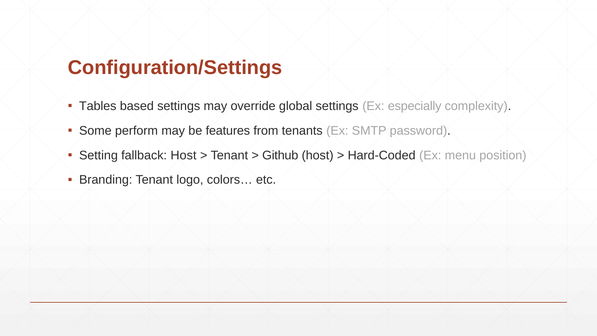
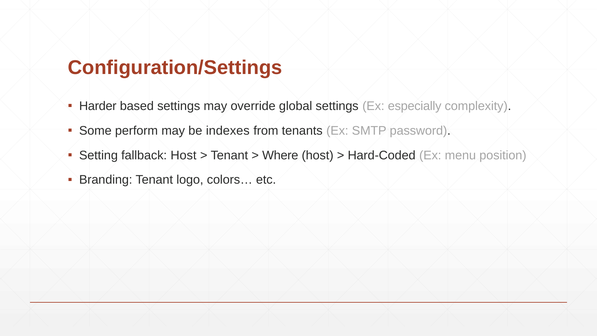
Tables: Tables -> Harder (98, 106)
features: features -> indexes (228, 131)
Github: Github -> Where (280, 155)
